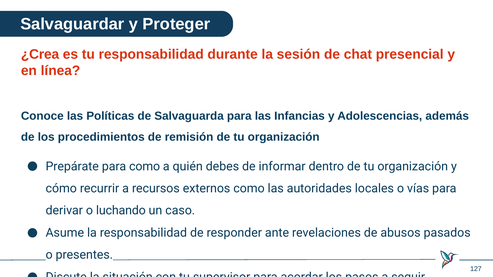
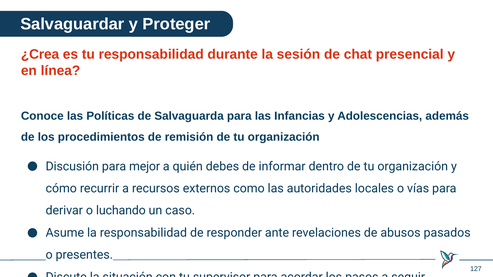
Prepárate: Prepárate -> Discusión (72, 166)
para como: como -> mejor (145, 166)
